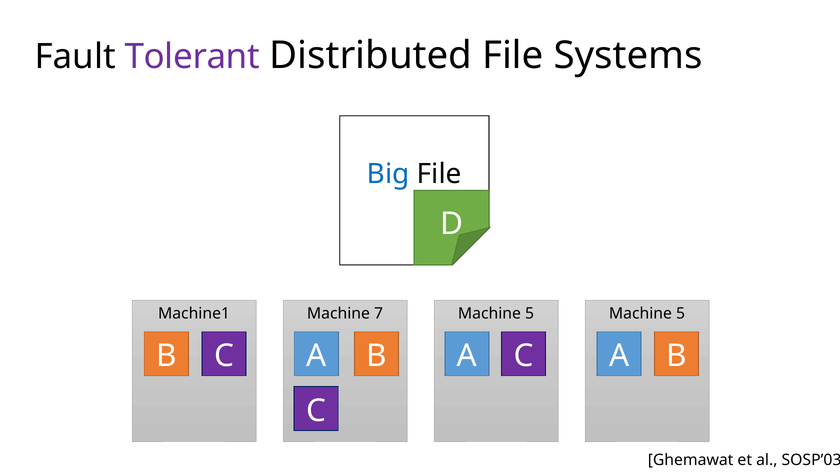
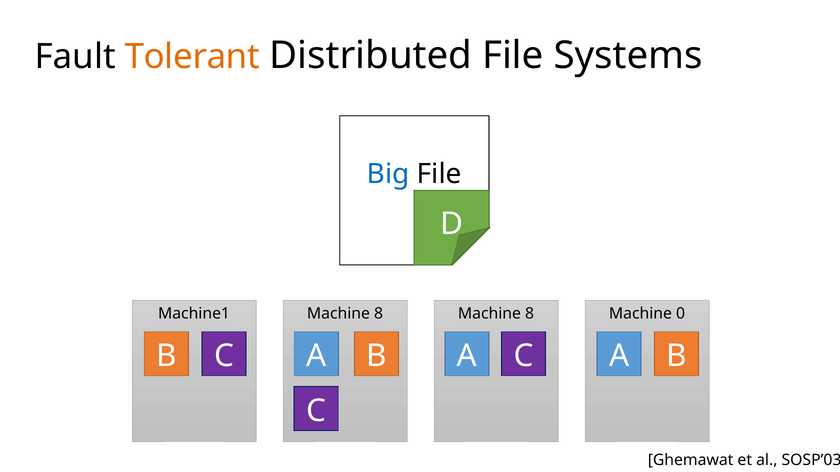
Tolerant colour: purple -> orange (192, 57)
Machine1 Machine 7: 7 -> 8 (379, 314)
5: 5 -> 8 (530, 314)
5: 5 -> 0 (681, 314)
